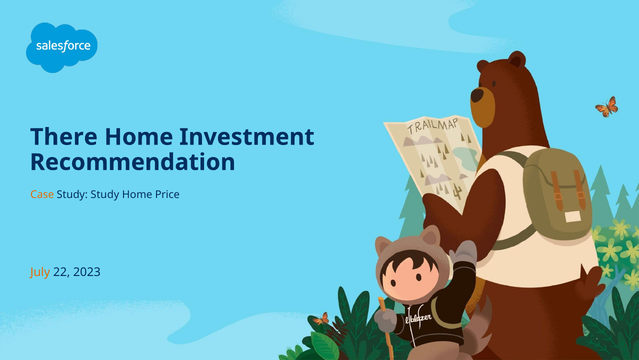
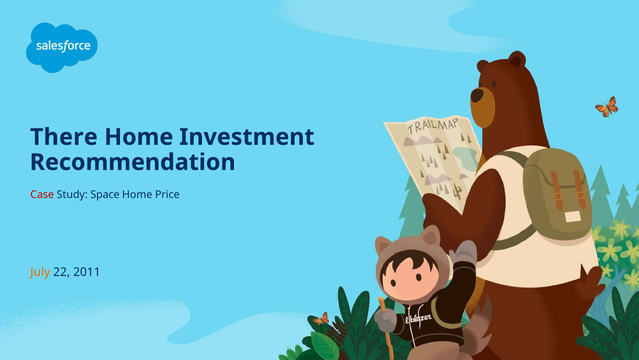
Case colour: orange -> red (42, 195)
Study Study: Study -> Space (105, 195)
2023: 2023 -> 2011 (87, 272)
